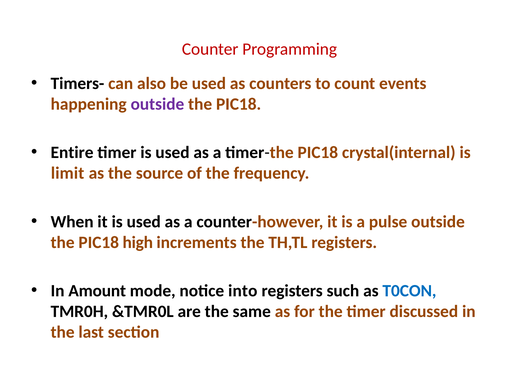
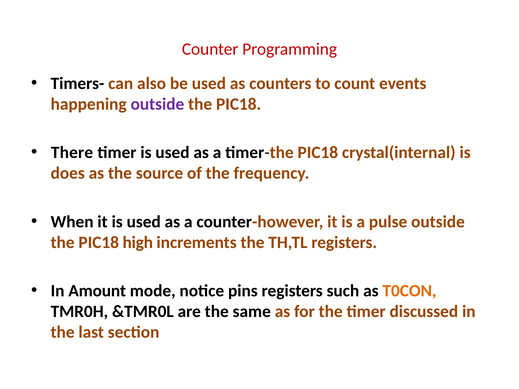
Entire: Entire -> There (72, 153)
limit: limit -> does (68, 173)
into: into -> pins (243, 291)
T0CON colour: blue -> orange (409, 291)
